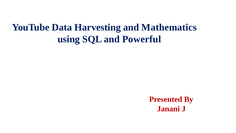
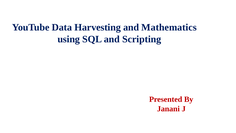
Powerful: Powerful -> Scripting (142, 39)
